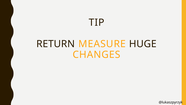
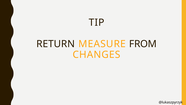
HUGE: HUGE -> FROM (143, 44)
